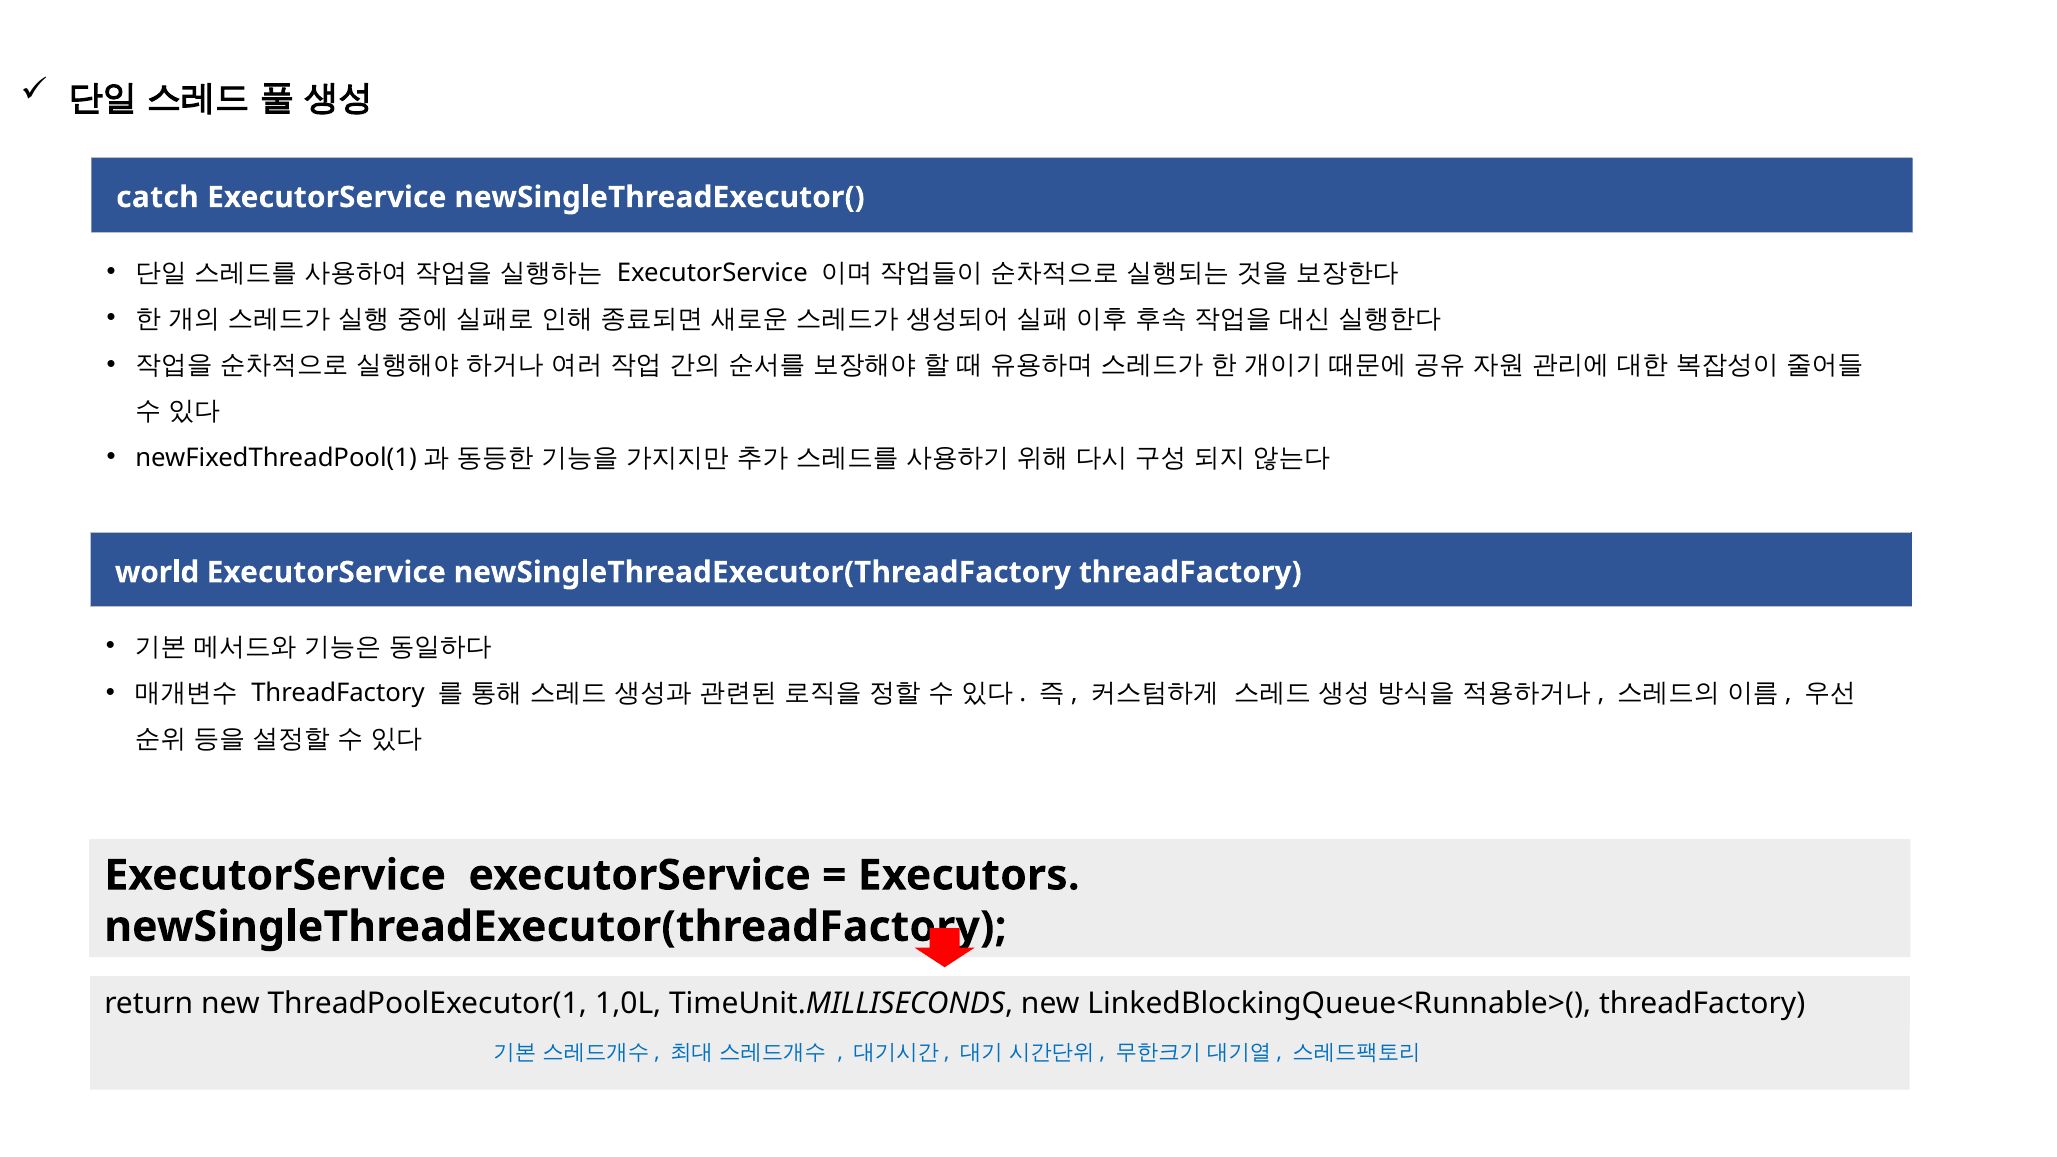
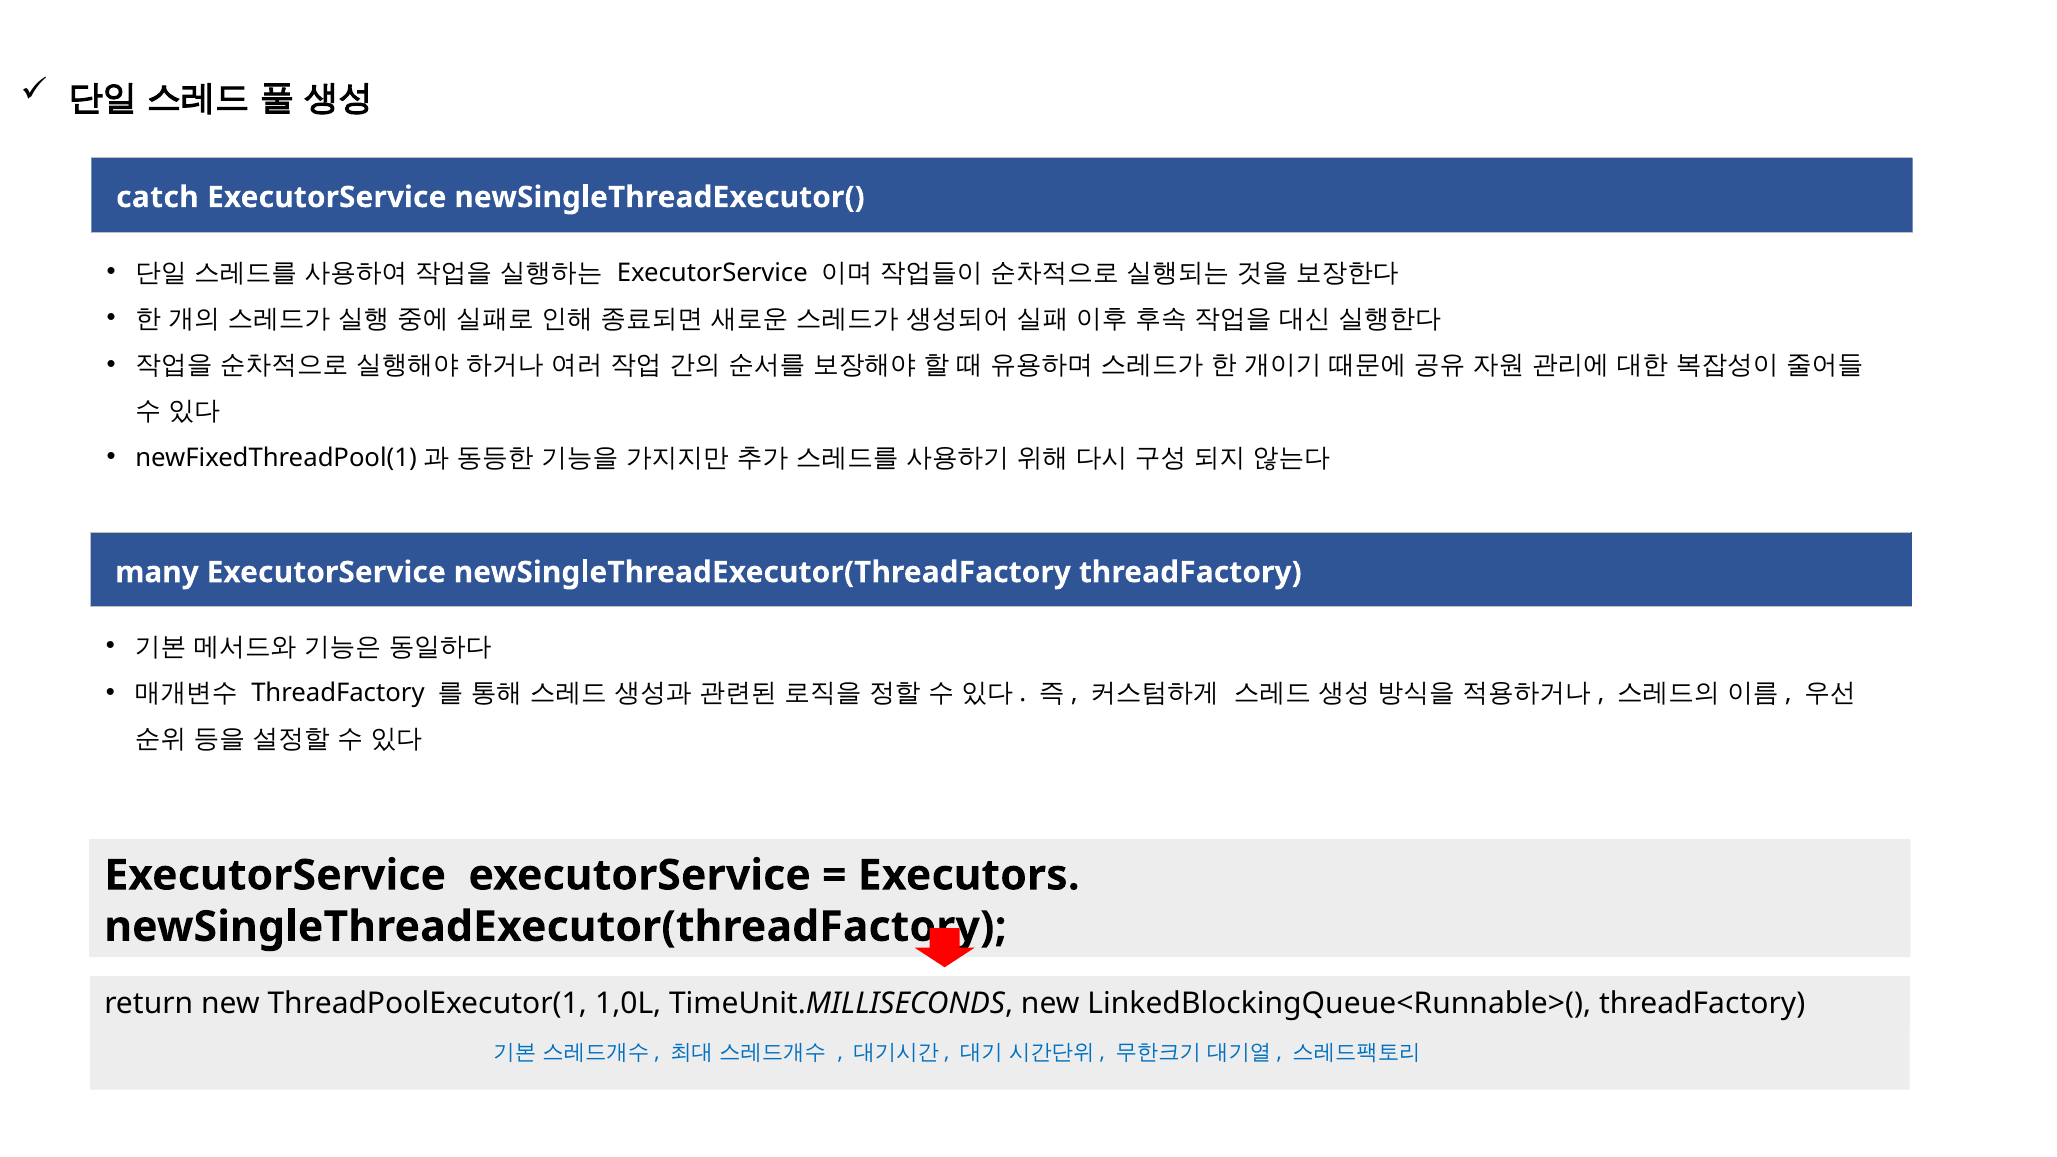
world: world -> many (157, 572)
